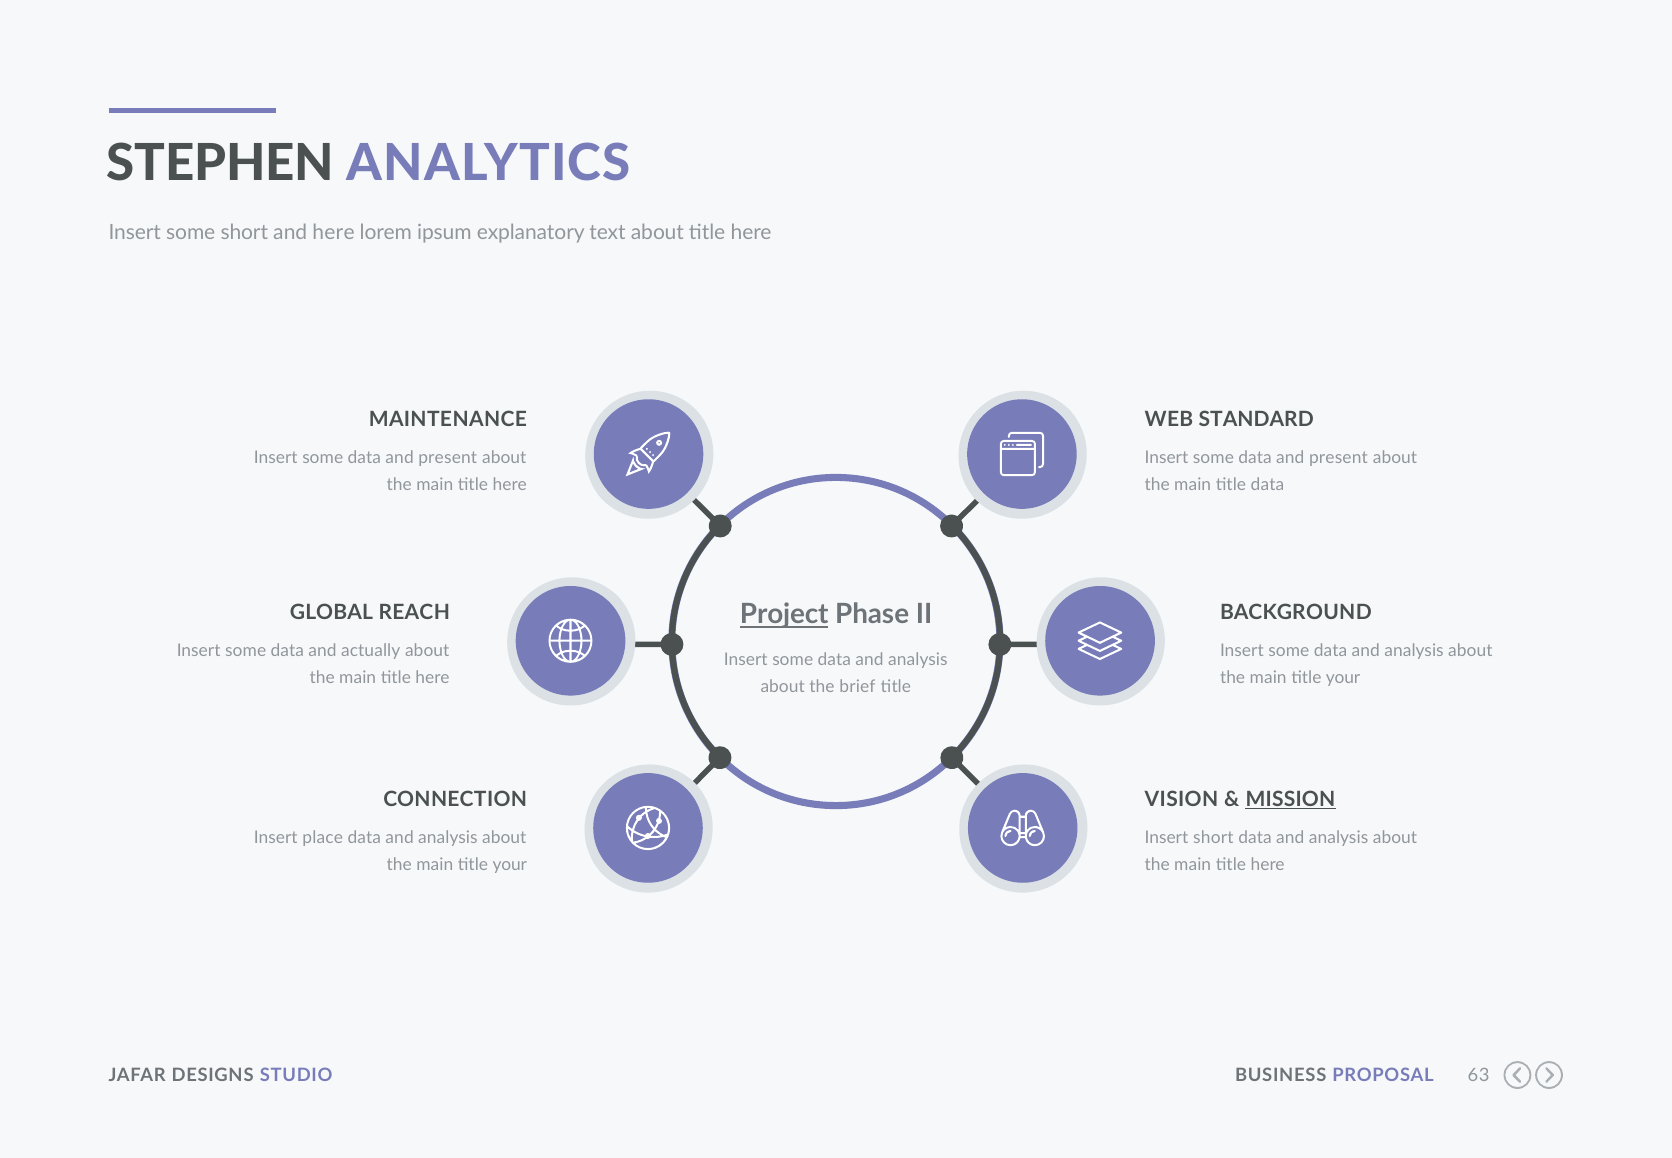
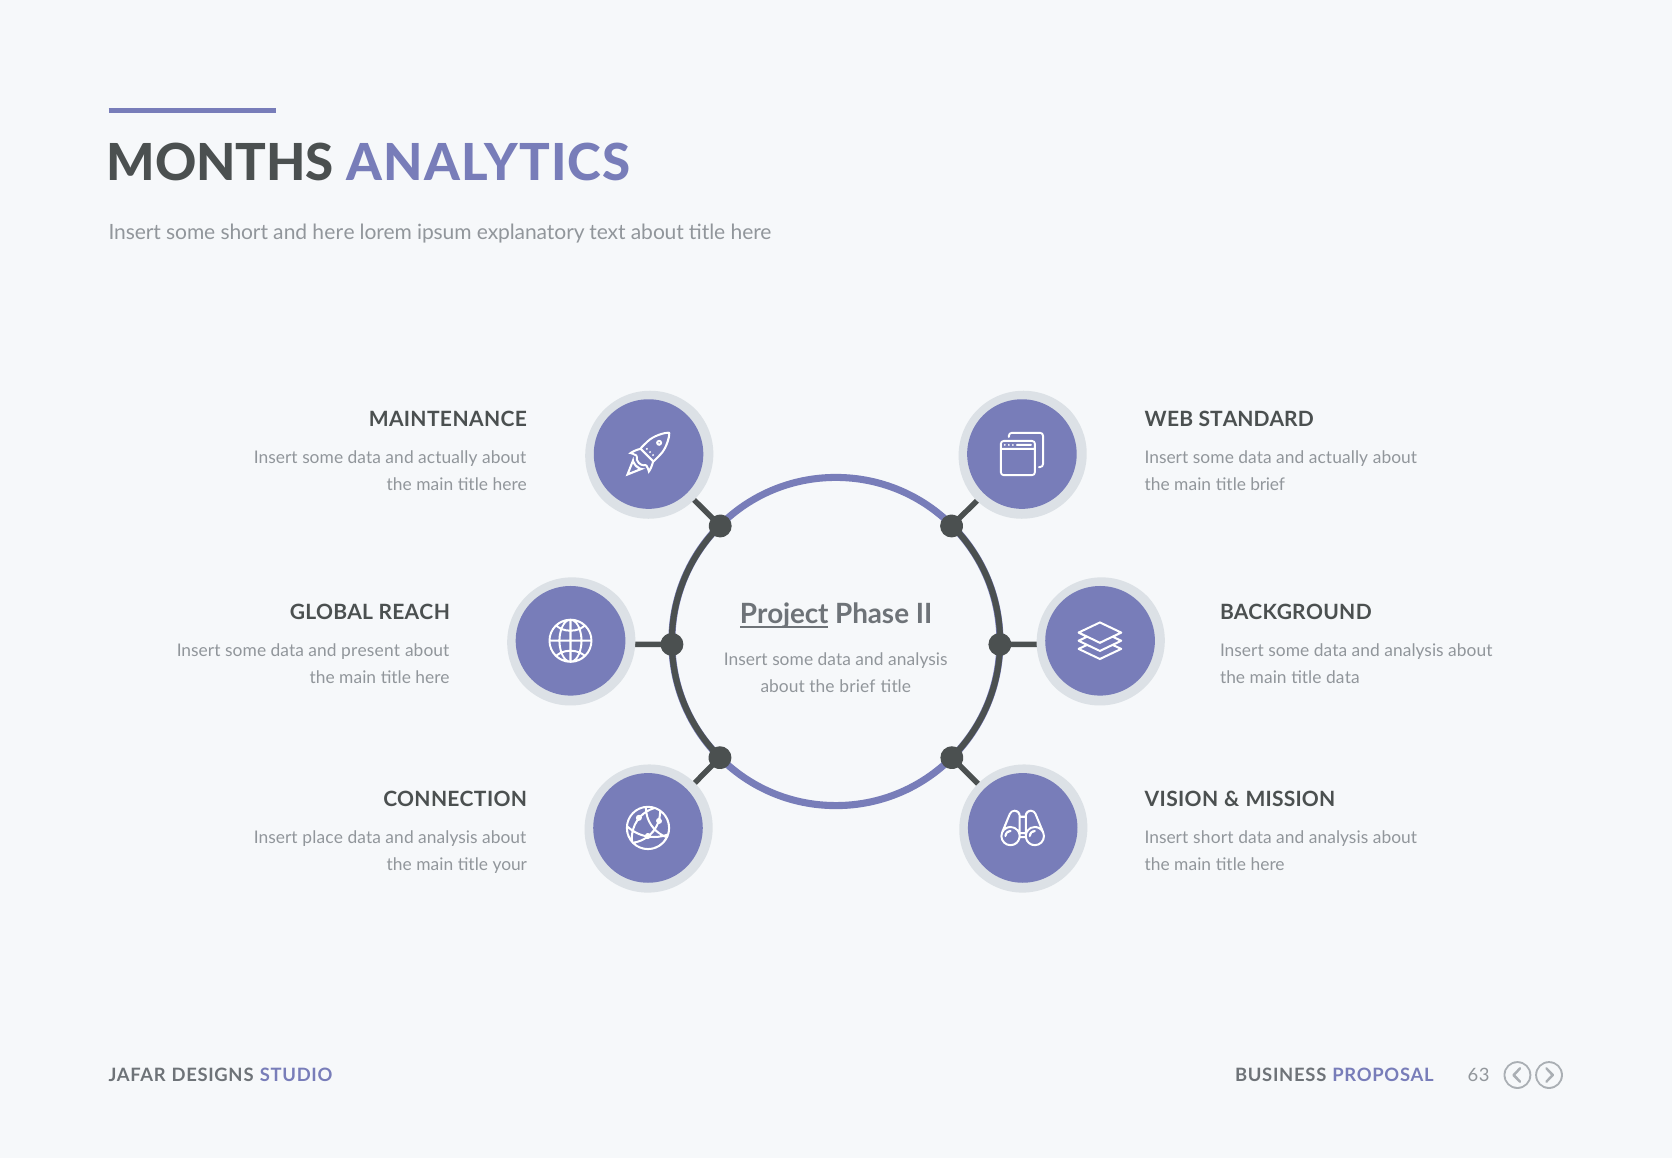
STEPHEN: STEPHEN -> MONTHS (220, 164)
present: present -> actually (448, 457)
present: present -> actually (1339, 457)
title data: data -> brief (1268, 484)
actually: actually -> present (371, 650)
your: your -> data (1343, 677)
MISSION underline: present -> none (1290, 799)
